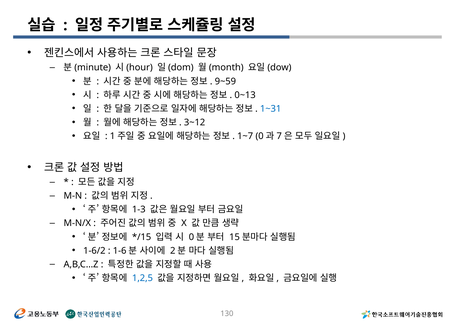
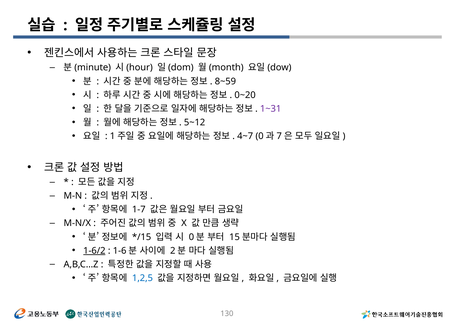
9~59: 9~59 -> 8~59 (225, 81)
0~13: 0~13 -> 0~20 (245, 95)
1~31 colour: blue -> purple (271, 109)
3~12: 3~12 -> 5~12 (195, 122)
1~7: 1~7 -> 4~7 (245, 136)
1-3: 1-3 -> 1-7 (139, 209)
1-6/2 underline: none -> present (94, 251)
